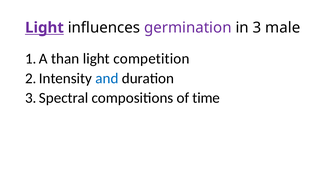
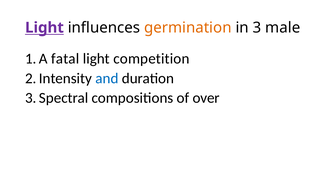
germination colour: purple -> orange (188, 28)
than: than -> fatal (65, 59)
time: time -> over (206, 98)
